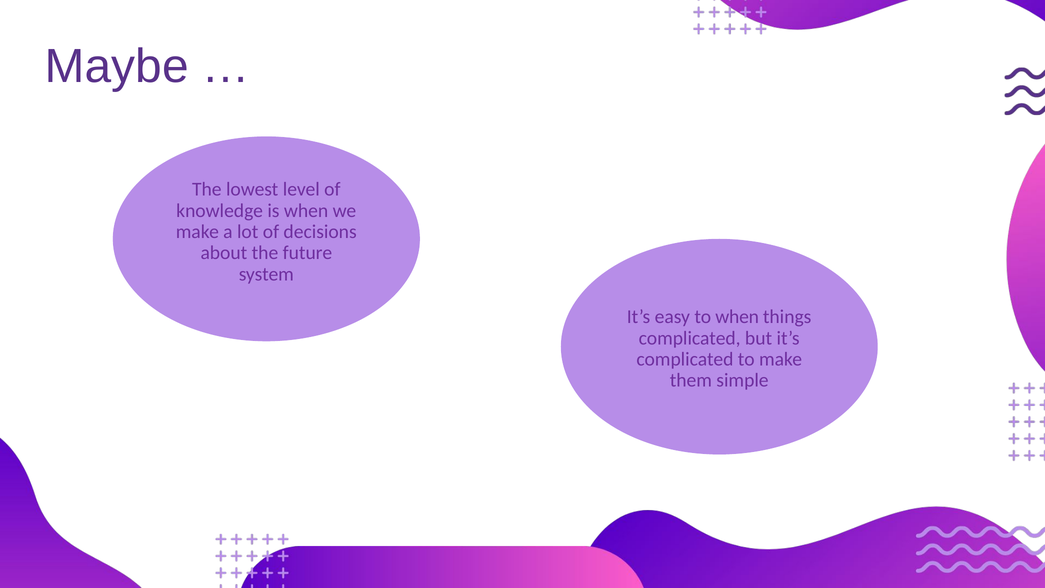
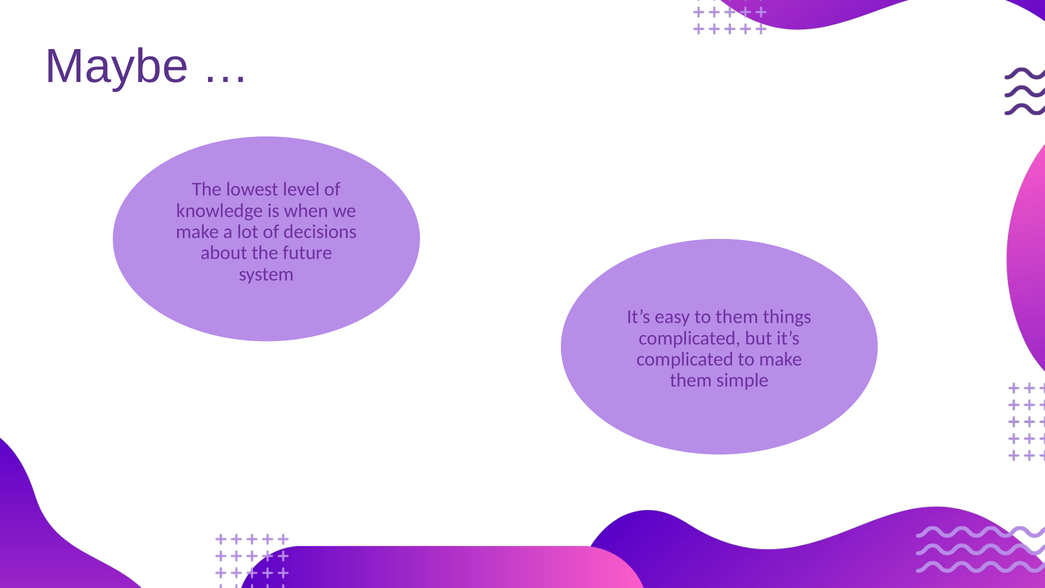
to when: when -> them (737, 317)
